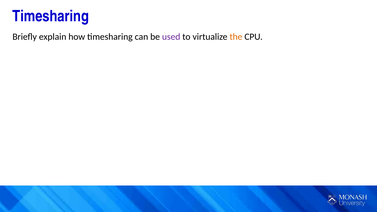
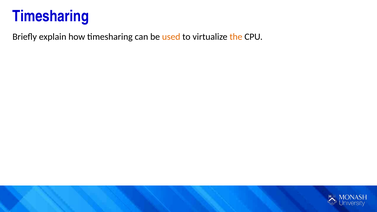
used colour: purple -> orange (171, 37)
